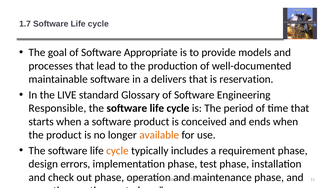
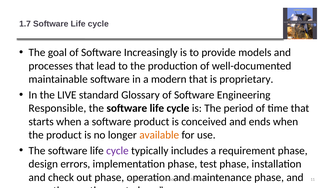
Appropriate: Appropriate -> Increasingly (151, 53)
delivers: delivers -> modern (169, 79)
reservation: reservation -> proprietary (246, 79)
cycle colour: orange -> purple (117, 151)
